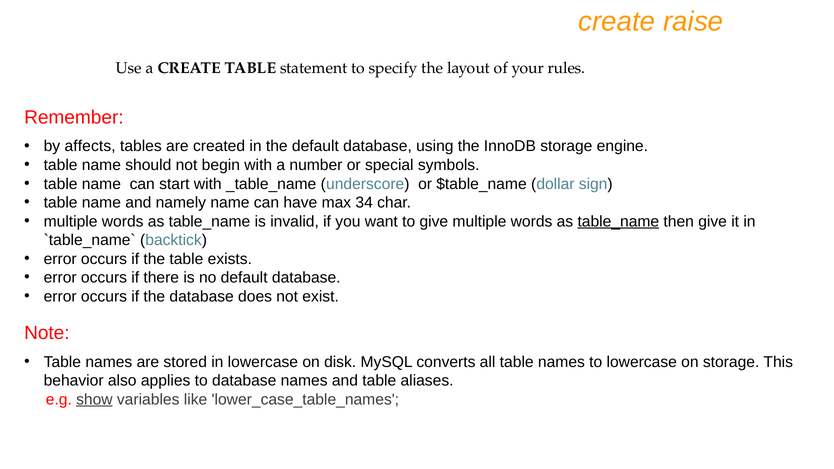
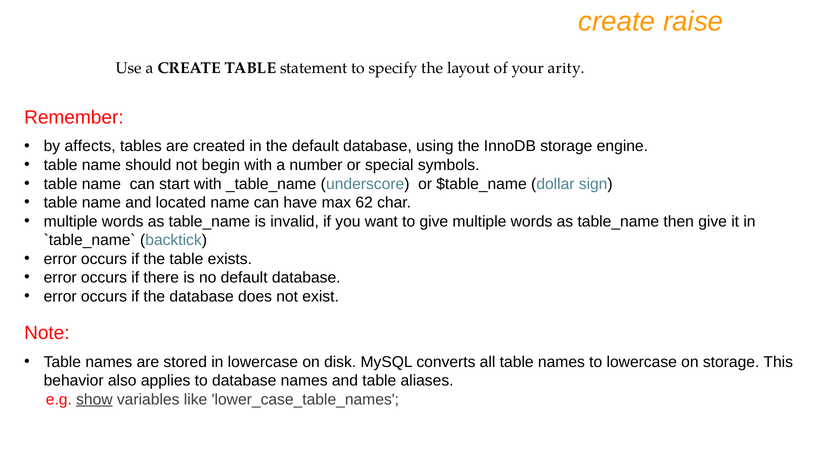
rules: rules -> arity (566, 68)
namely: namely -> located (181, 203)
34: 34 -> 62 (364, 203)
table_name underline: present -> none (618, 221)
